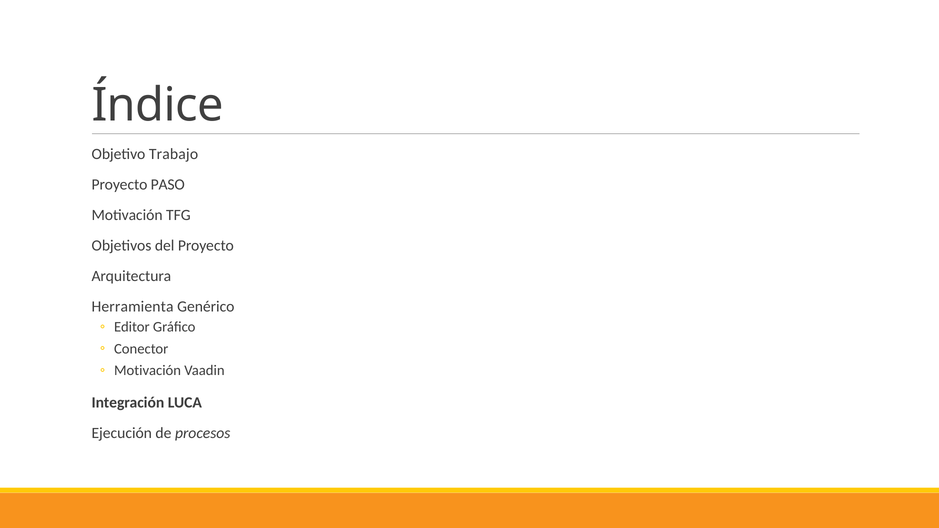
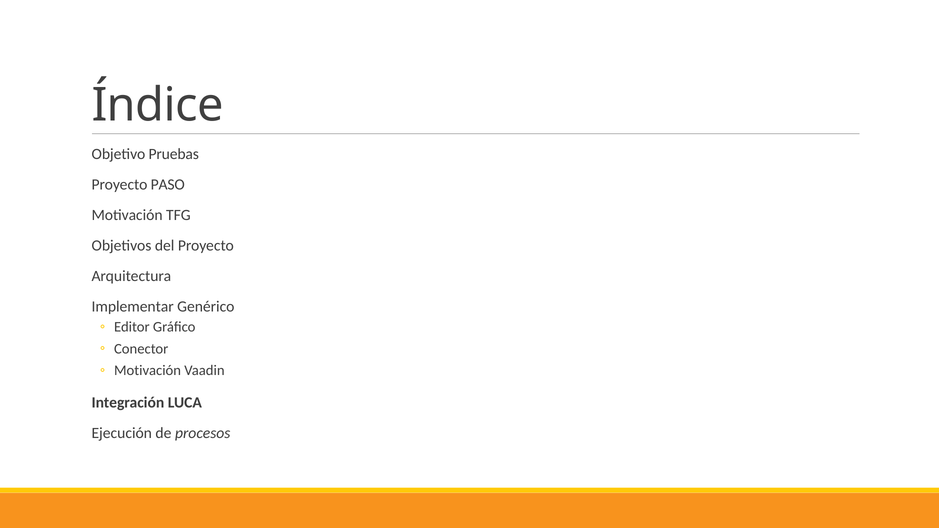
Trabajo: Trabajo -> Pruebas (174, 154)
Herramienta: Herramienta -> Implementar (133, 307)
